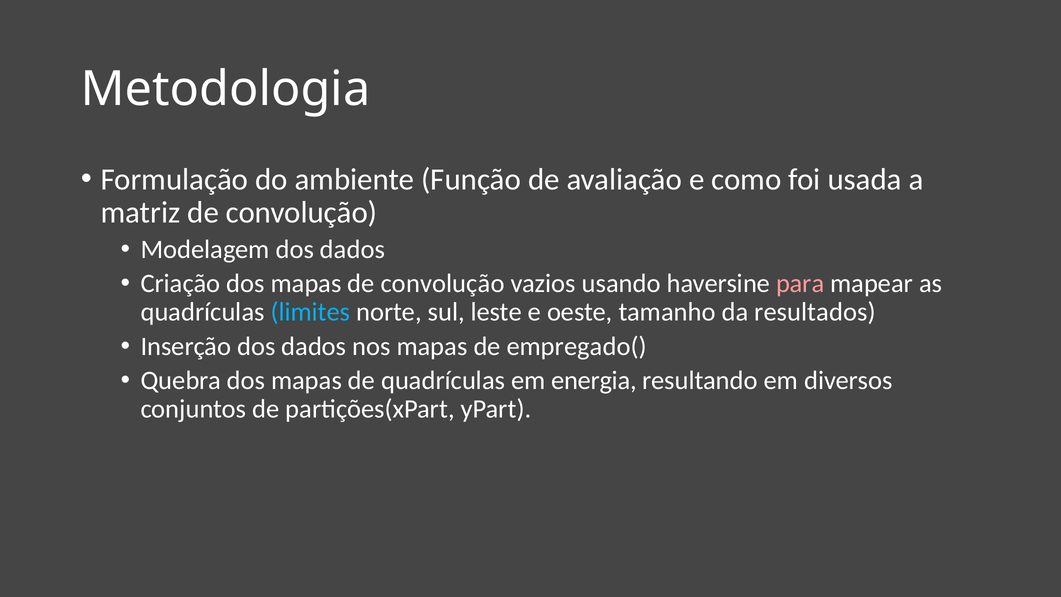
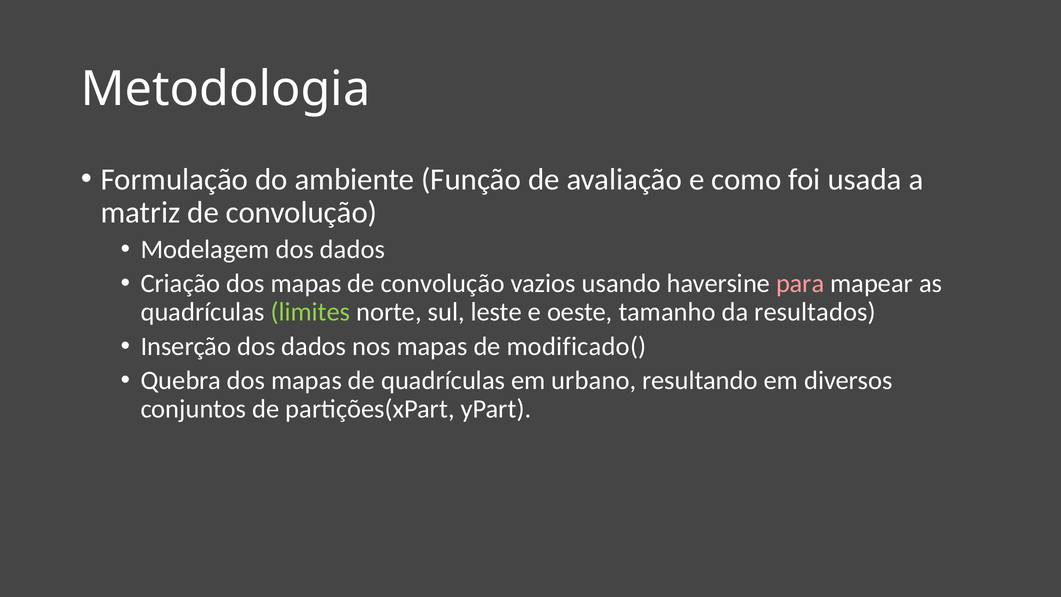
limites colour: light blue -> light green (310, 312)
empregado(: empregado( -> modificado( (576, 346)
energia: energia -> urbano (594, 380)
